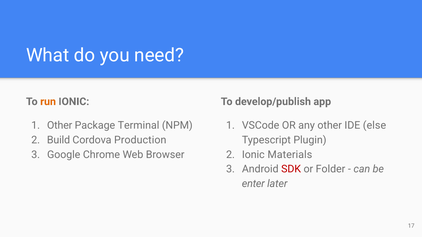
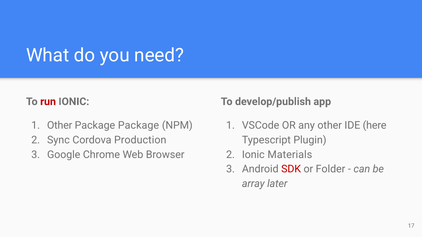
run colour: orange -> red (48, 102)
Package Terminal: Terminal -> Package (139, 126)
else: else -> here (375, 126)
Build: Build -> Sync (58, 140)
enter: enter -> array (253, 184)
